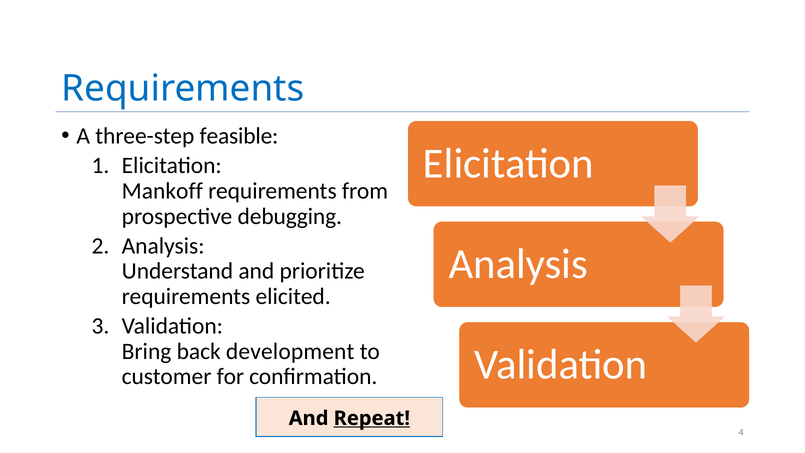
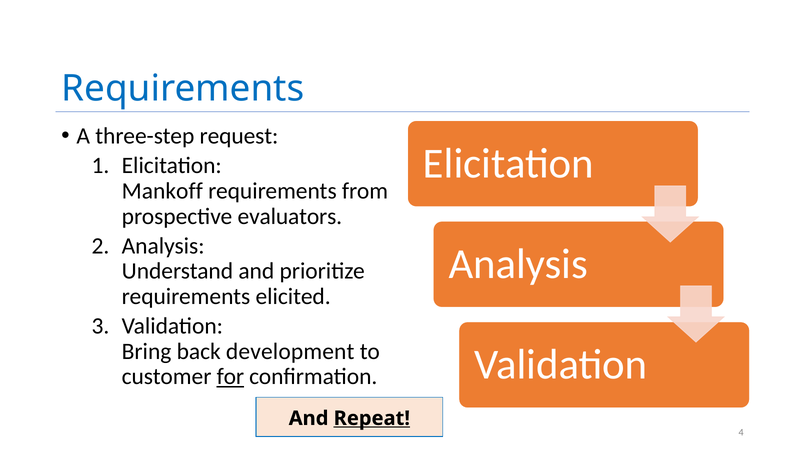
feasible: feasible -> request (239, 136)
debugging: debugging -> evaluators (290, 216)
for underline: none -> present (230, 376)
